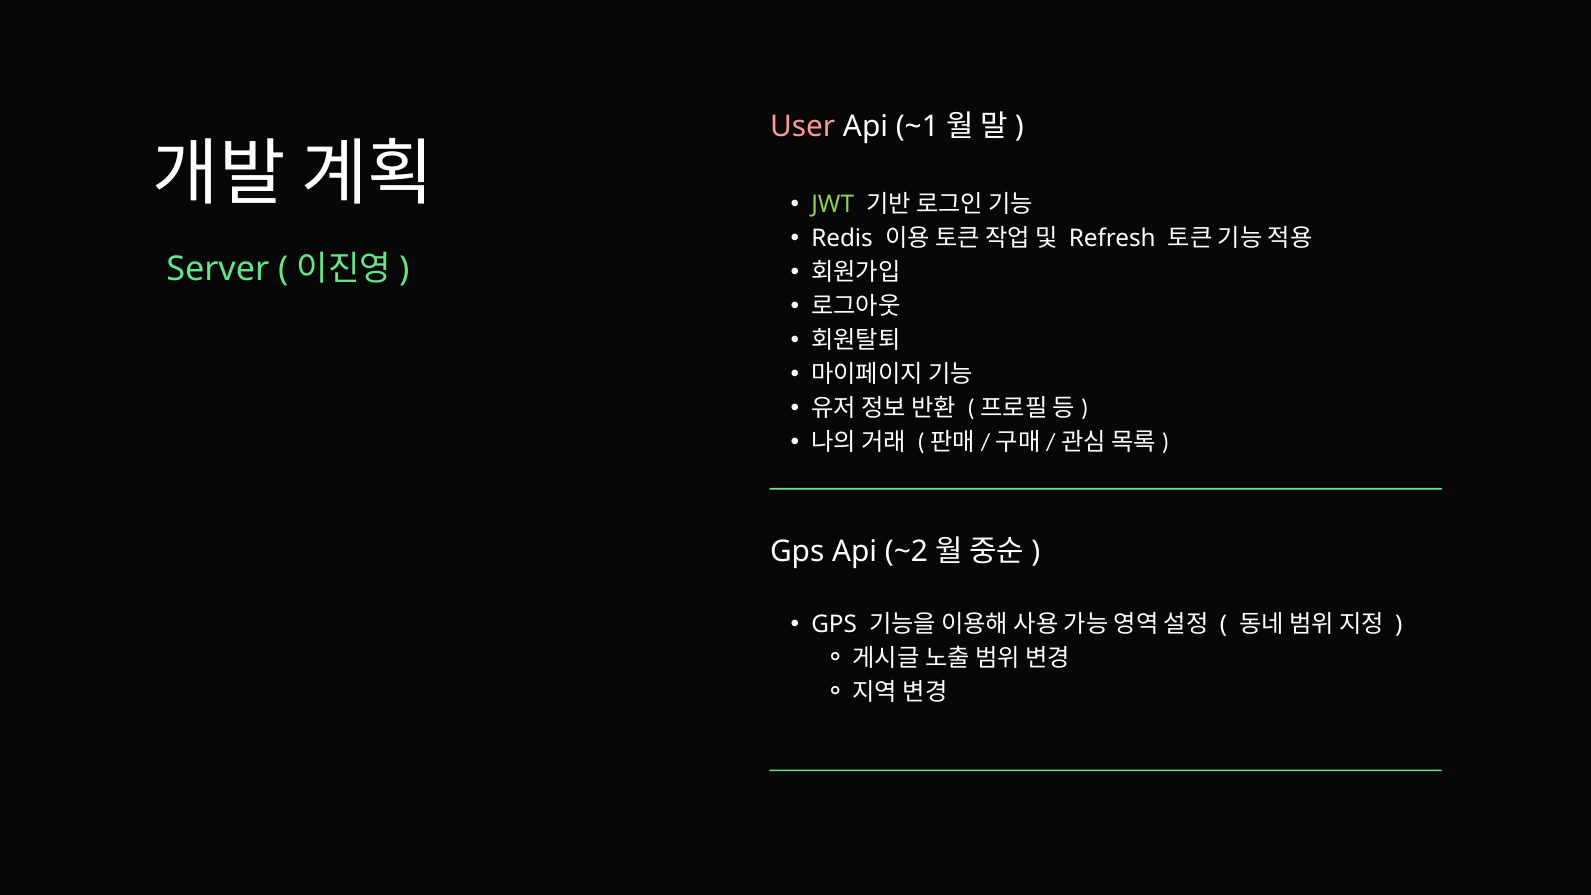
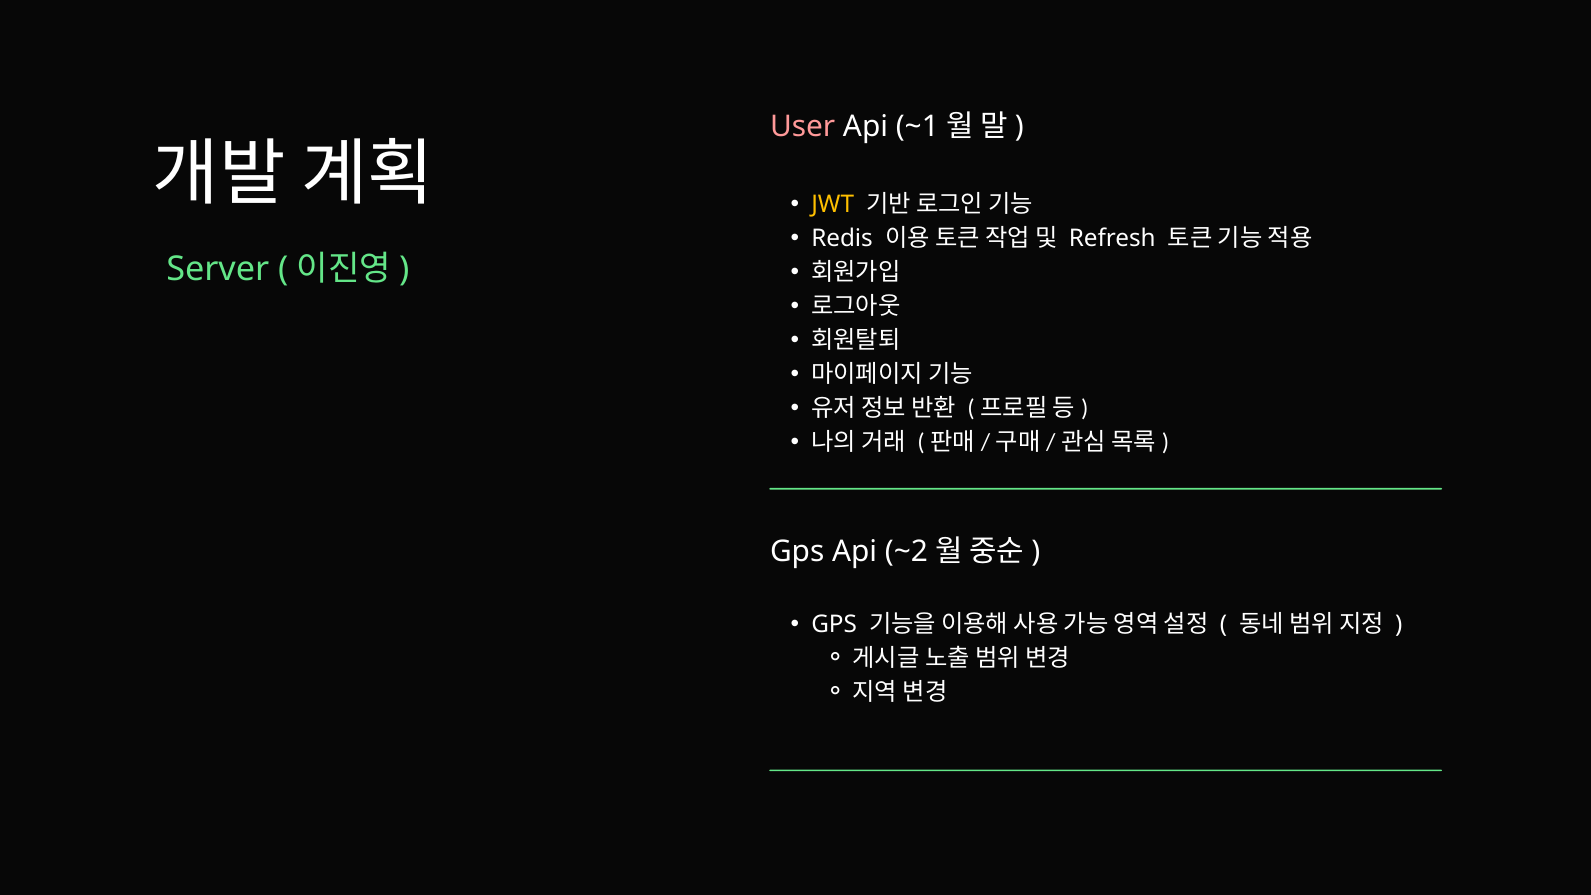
JWT colour: light green -> yellow (833, 205)
